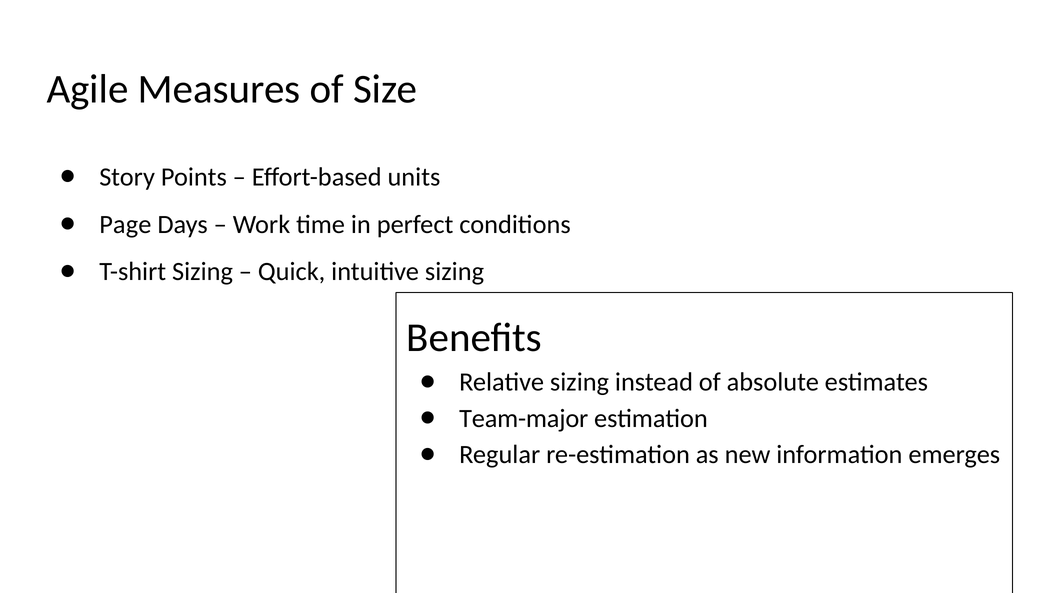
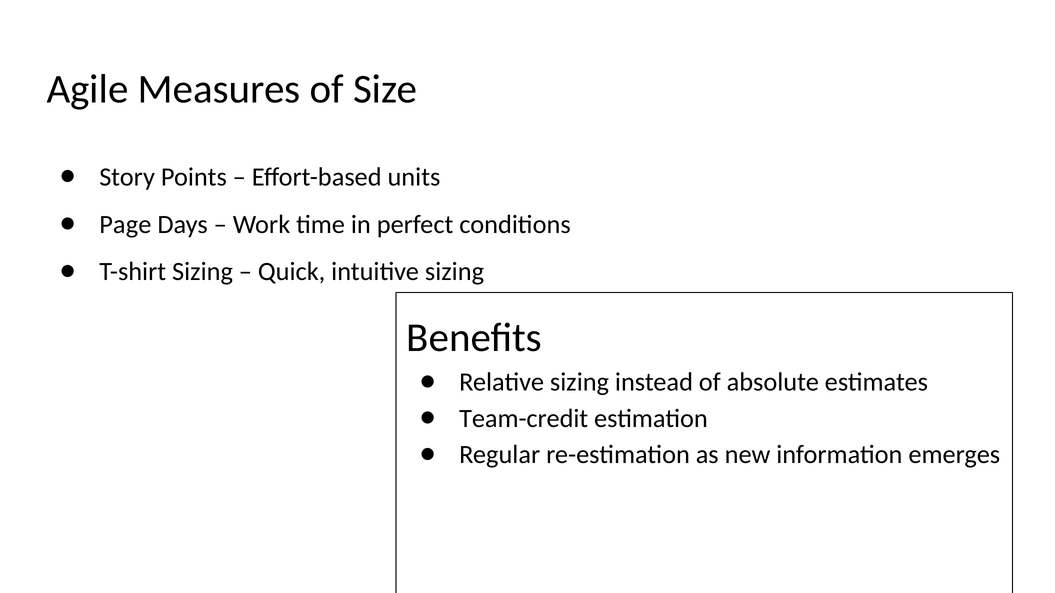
Team-major: Team-major -> Team-credit (524, 419)
